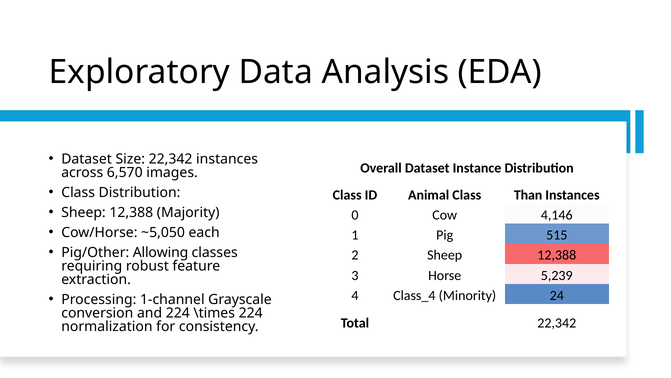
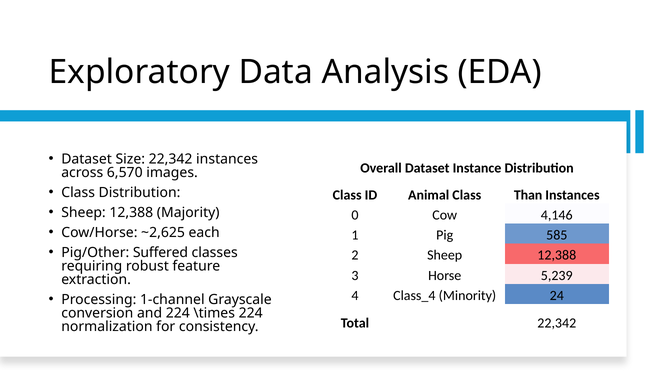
~5,050: ~5,050 -> ~2,625 (163, 232)
515: 515 -> 585 (557, 235)
Allowing: Allowing -> Suffered (160, 252)
